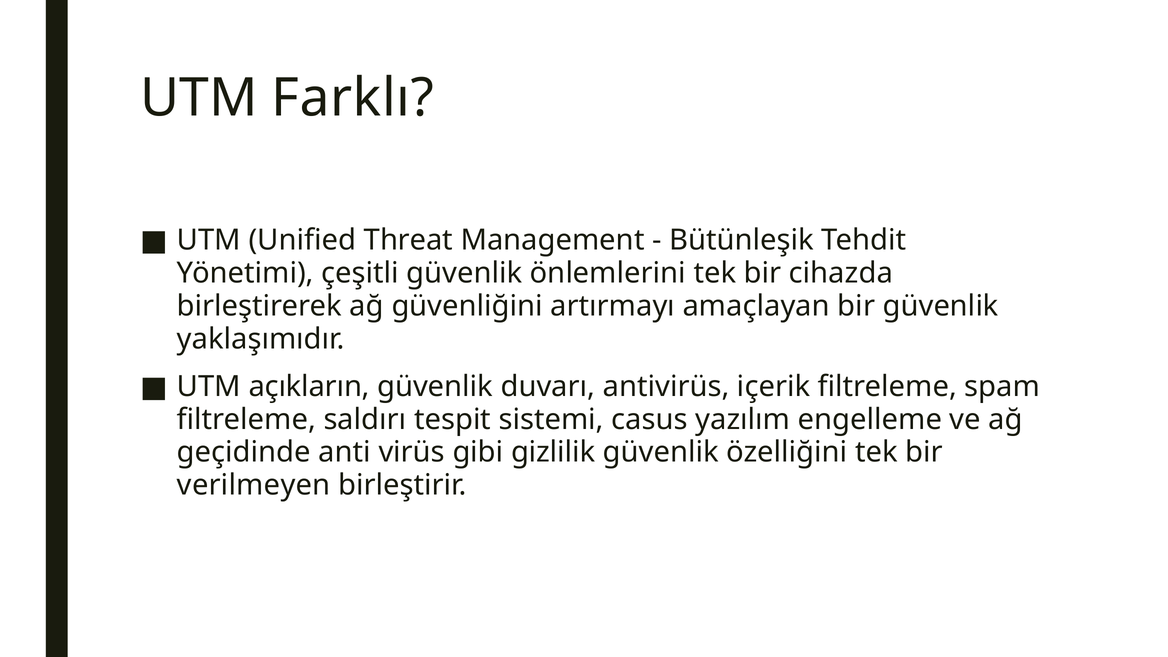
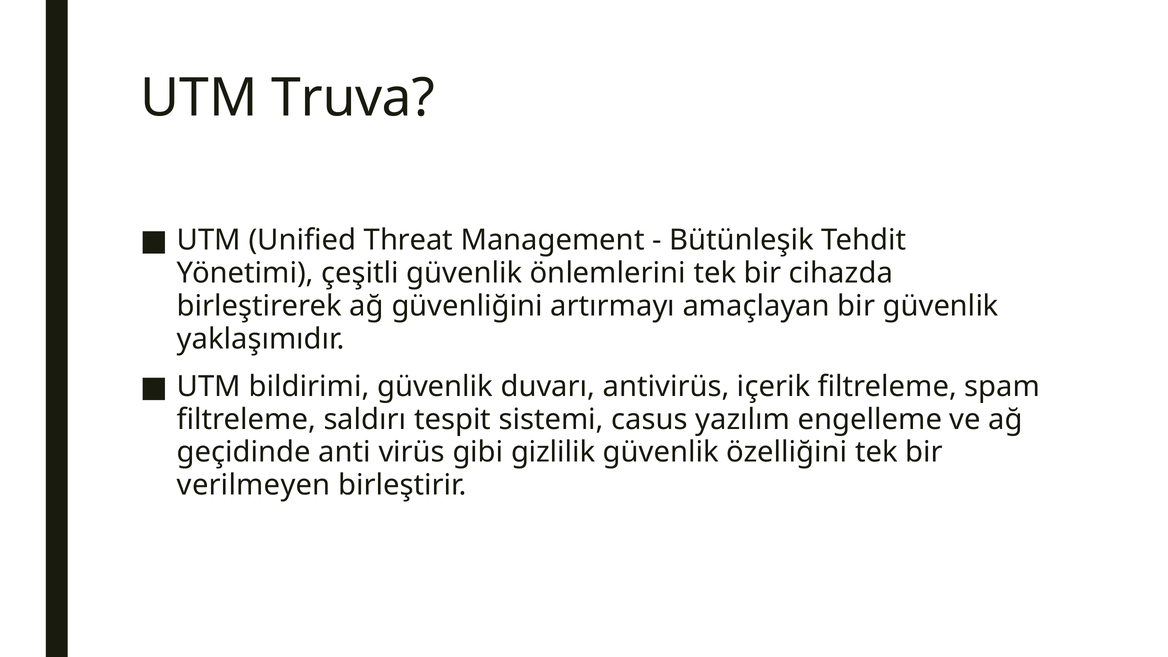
Farklı: Farklı -> Truva (353, 98)
açıkların: açıkların -> bildirimi (309, 386)
